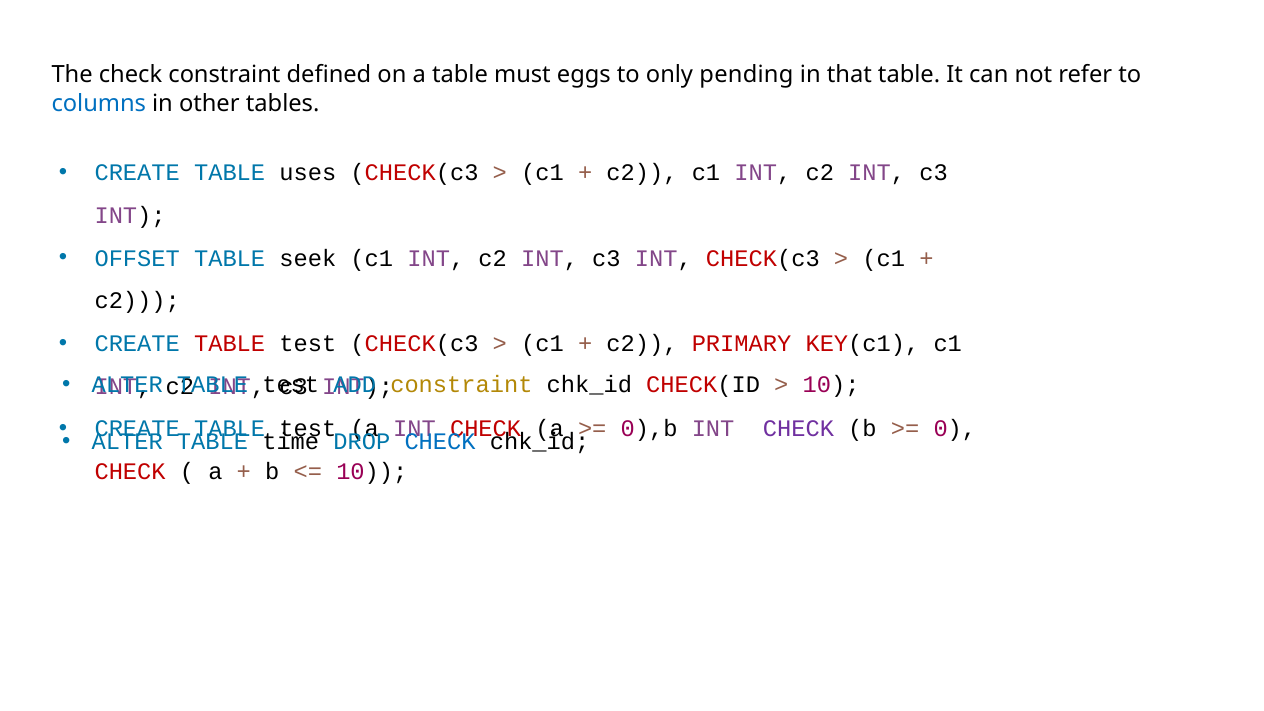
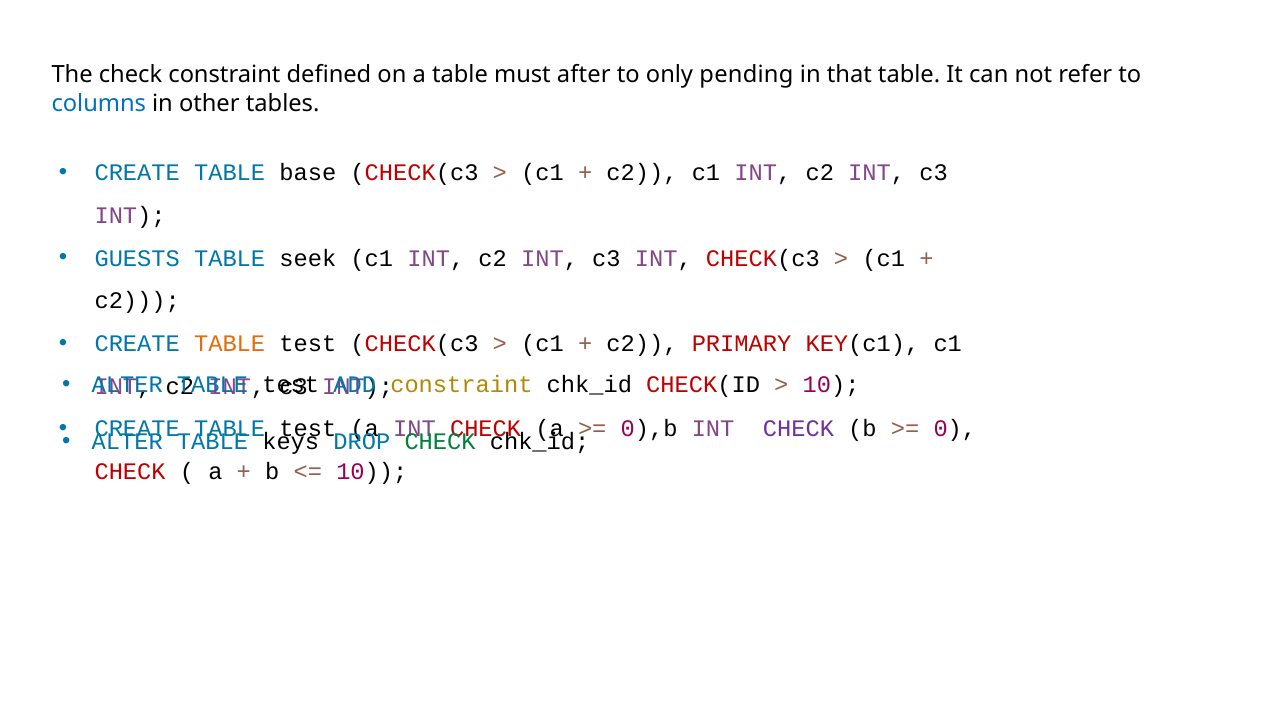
eggs: eggs -> after (584, 75)
uses: uses -> base (308, 173)
OFFSET: OFFSET -> GUESTS (137, 258)
TABLE colour: red -> orange (230, 344)
time: time -> keys (291, 442)
CHECK colour: blue -> green (440, 442)
